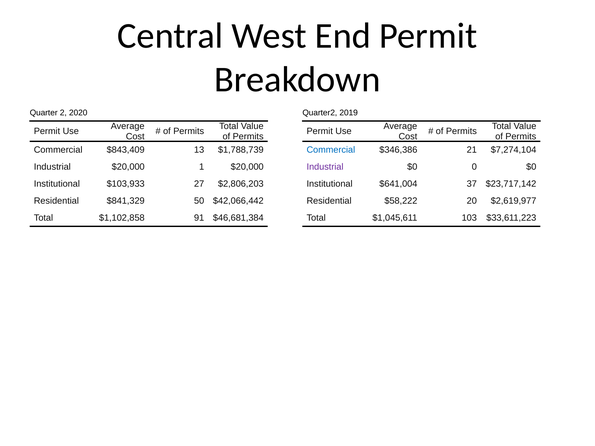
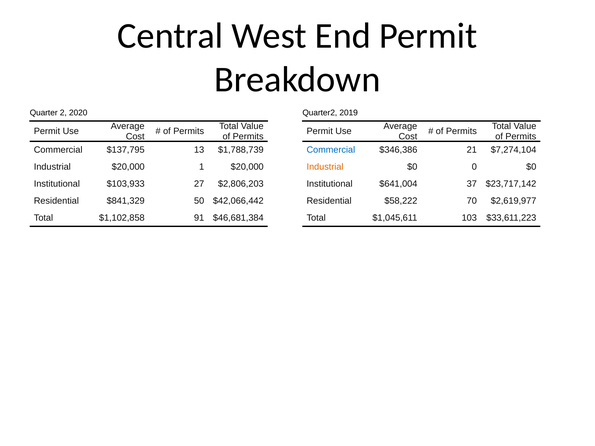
$843,409: $843,409 -> $137,795 (126, 150)
Industrial colour: purple -> orange (325, 167)
20: 20 -> 70 (472, 201)
